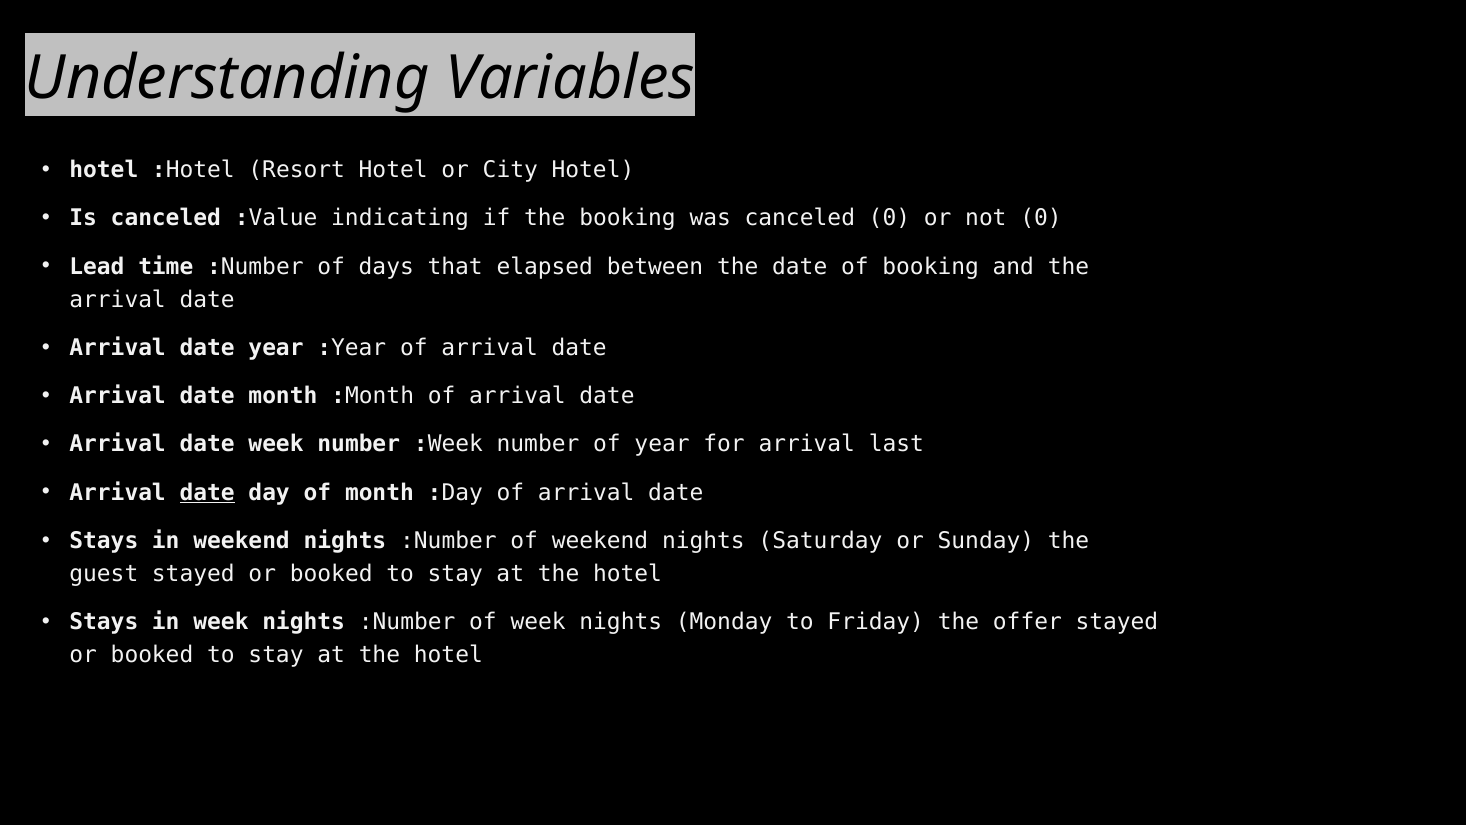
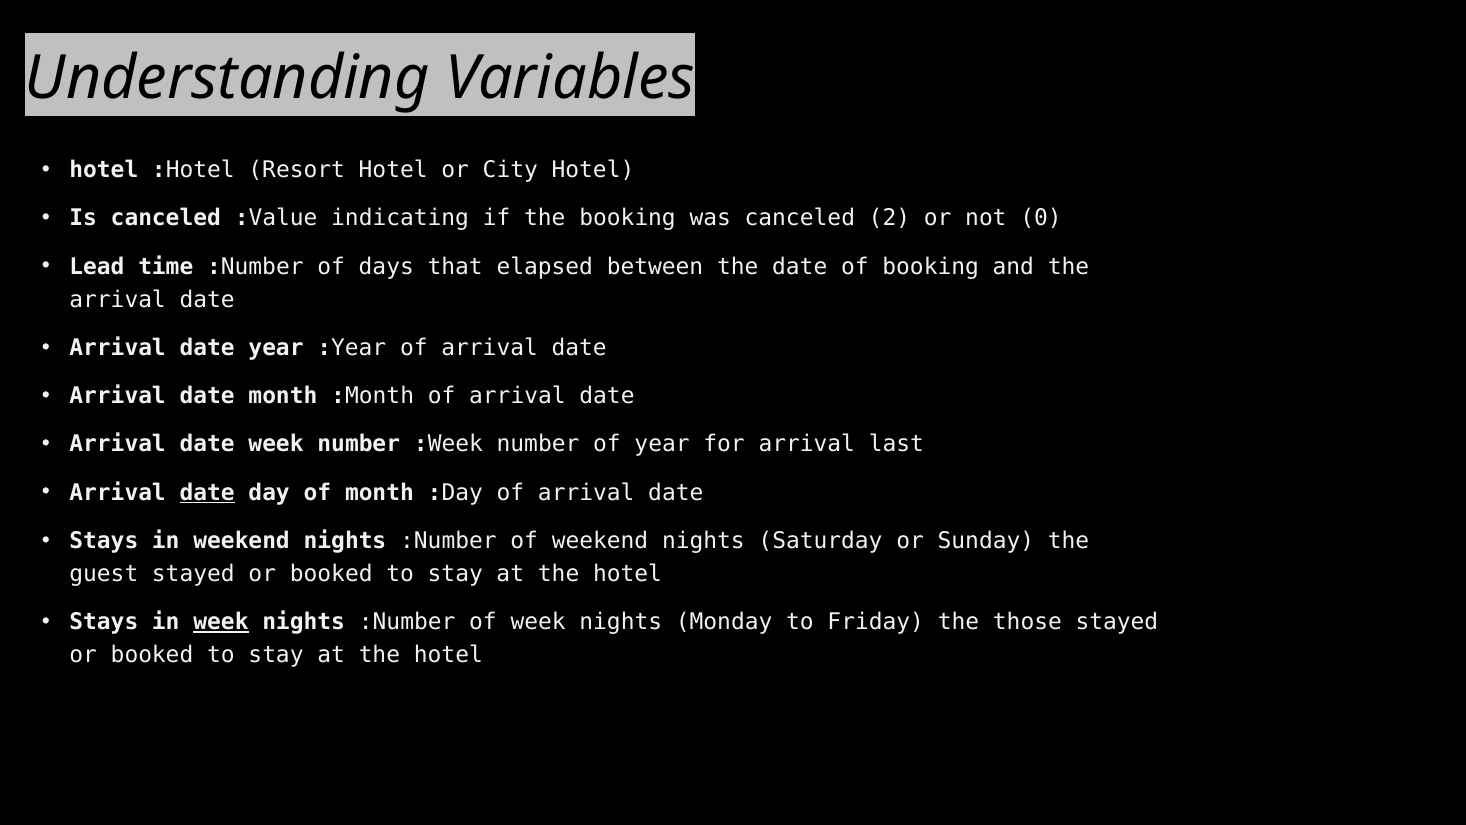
canceled 0: 0 -> 2 (889, 218)
week underline: none -> present (221, 622)
offer: offer -> those (1027, 622)
